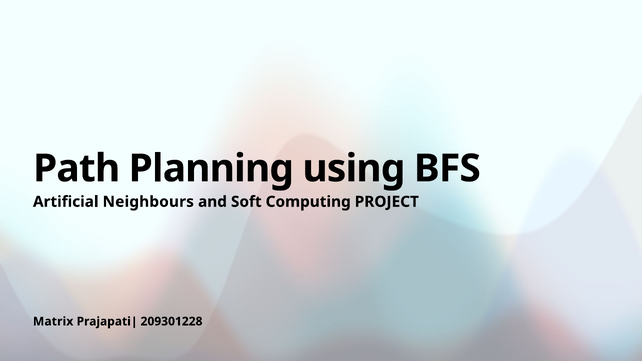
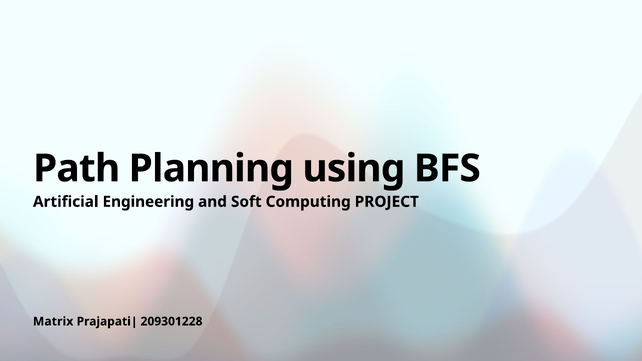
Neighbours: Neighbours -> Engineering (148, 202)
